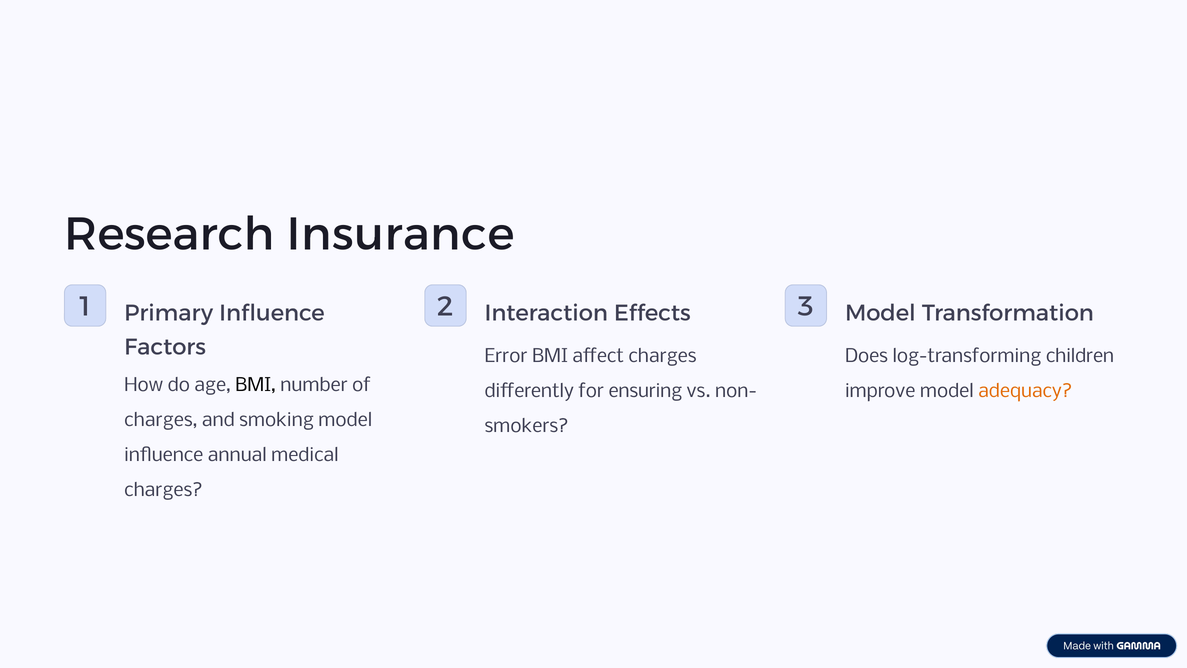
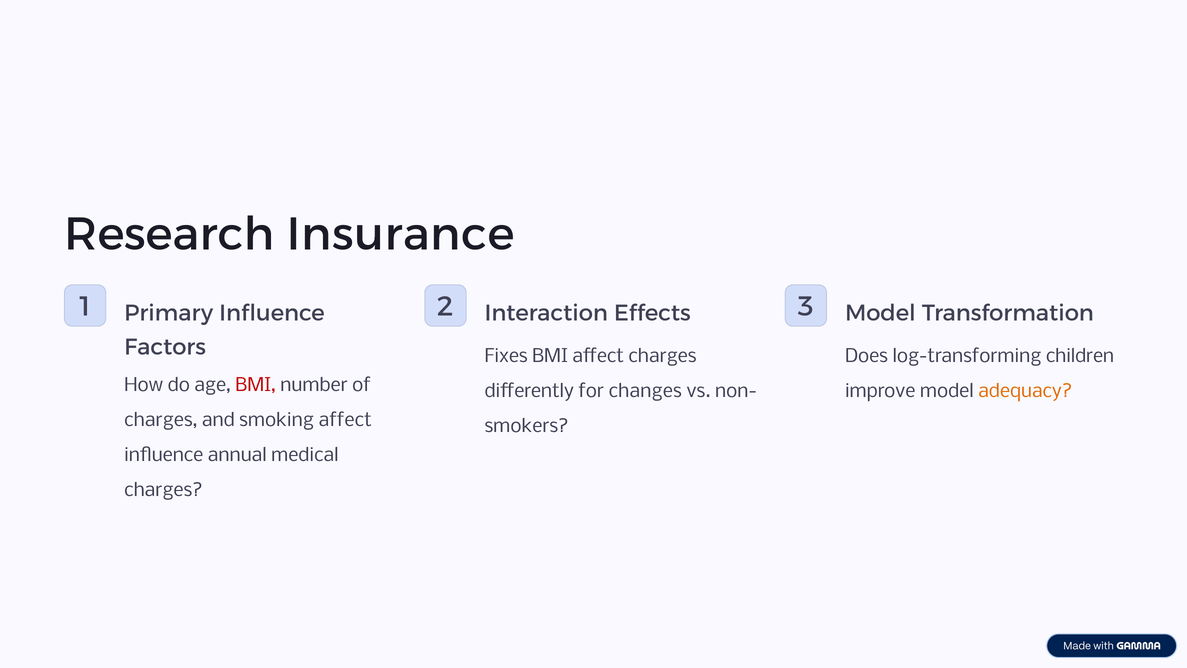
Error: Error -> Fixes (506, 356)
BMI colour: black -> red (256, 385)
ensuring: ensuring -> changes (645, 391)
smoking model: model -> affect (345, 420)
